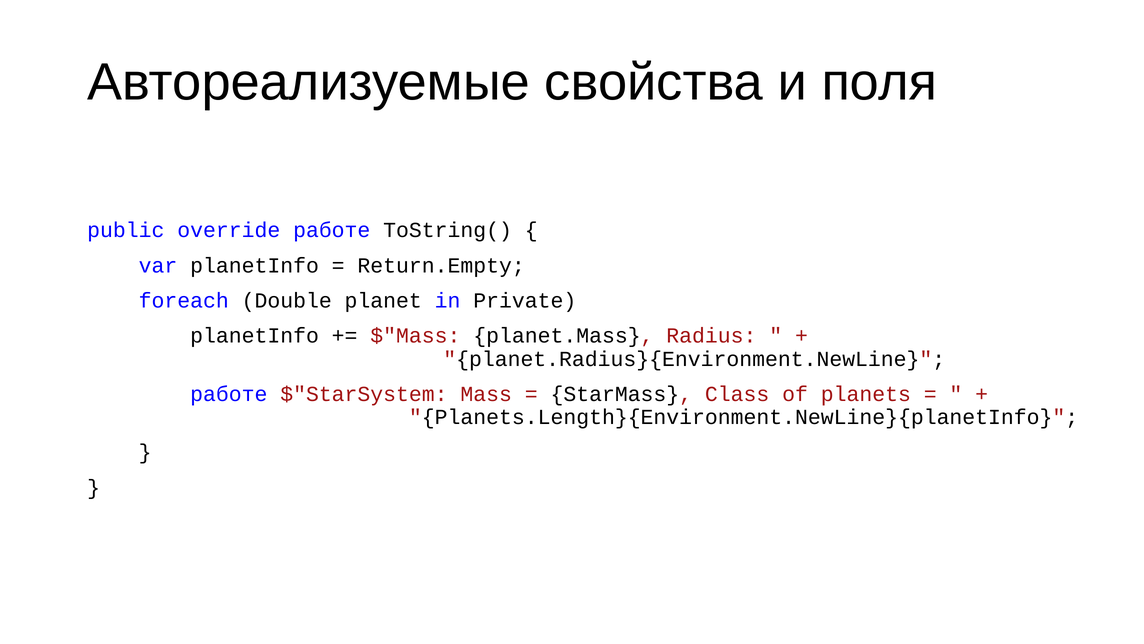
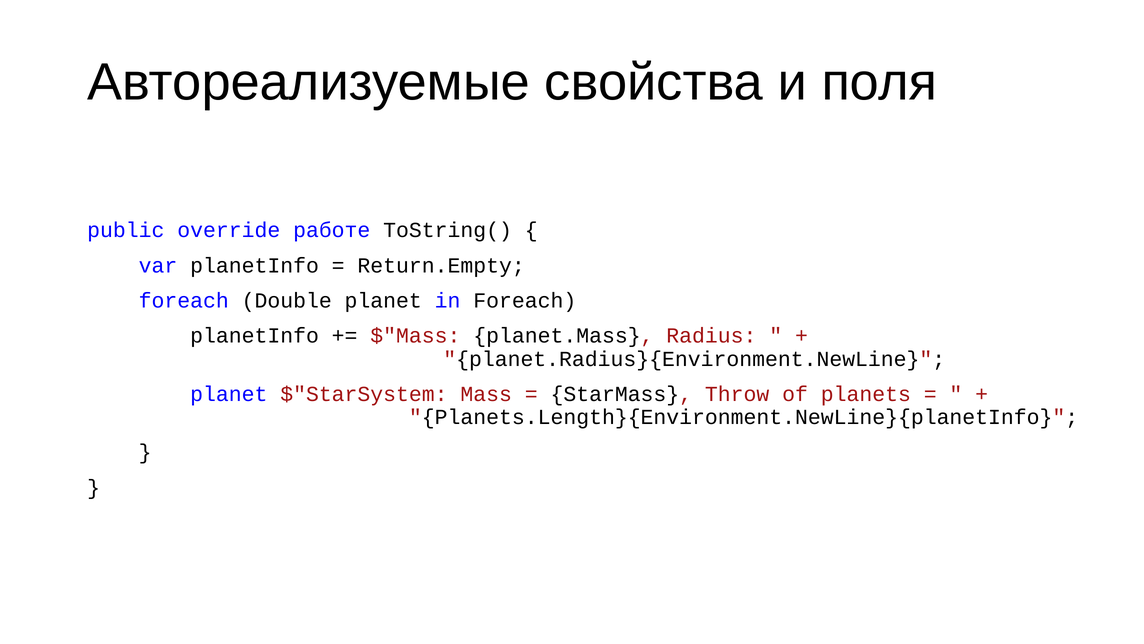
in Private: Private -> Foreach (525, 300)
работе: работе -> planet (229, 394)
Class: Class -> Throw (737, 394)
